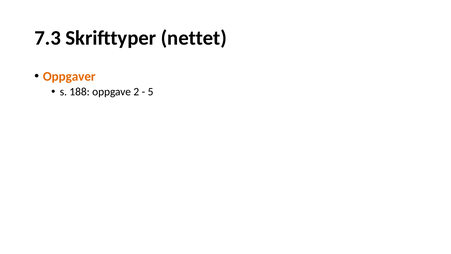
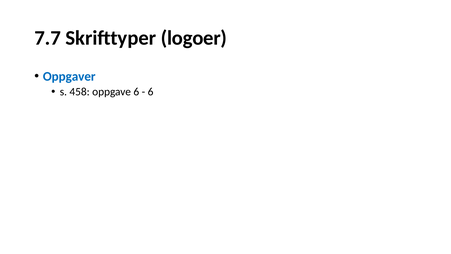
7.3: 7.3 -> 7.7 (48, 38)
nettet: nettet -> logoer (194, 38)
Oppgaver colour: orange -> blue (69, 76)
188: 188 -> 458 (80, 92)
oppgave 2: 2 -> 6 (136, 92)
5: 5 -> 6 (151, 92)
